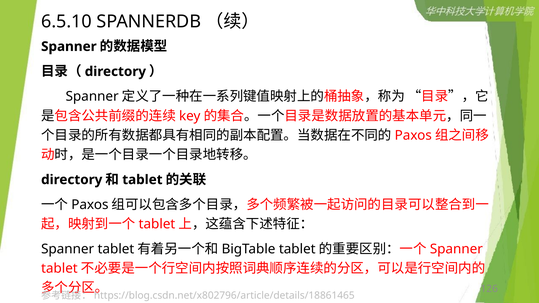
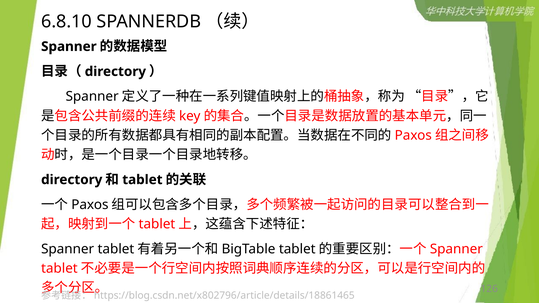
6.5.10: 6.5.10 -> 6.8.10 (66, 22)
